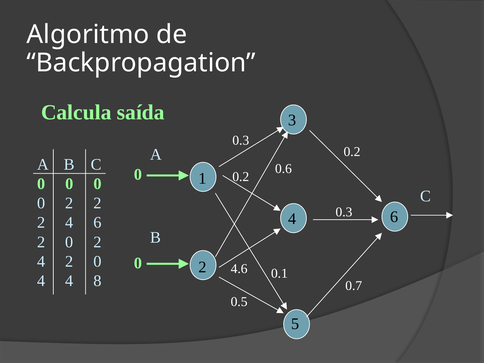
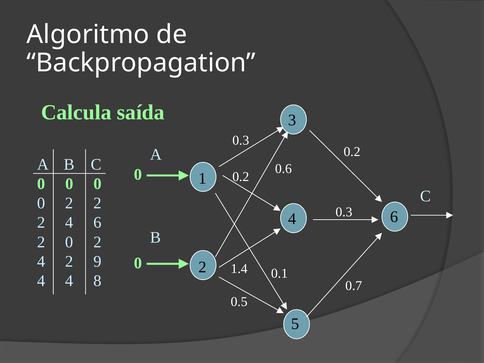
4 2 0: 0 -> 9 (97, 261)
4.6: 4.6 -> 1.4 (239, 269)
